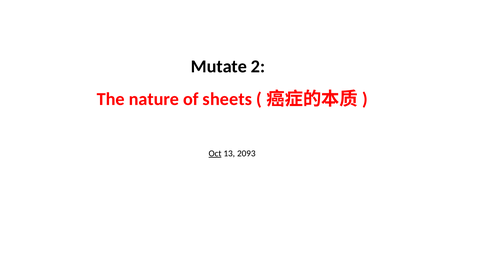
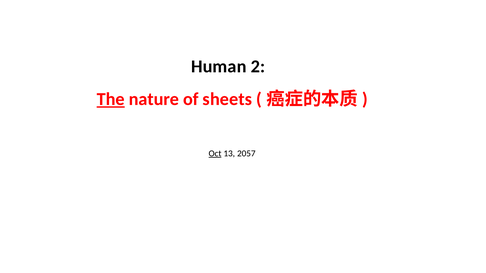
Mutate: Mutate -> Human (219, 67)
The underline: none -> present (111, 99)
2093: 2093 -> 2057 (246, 154)
